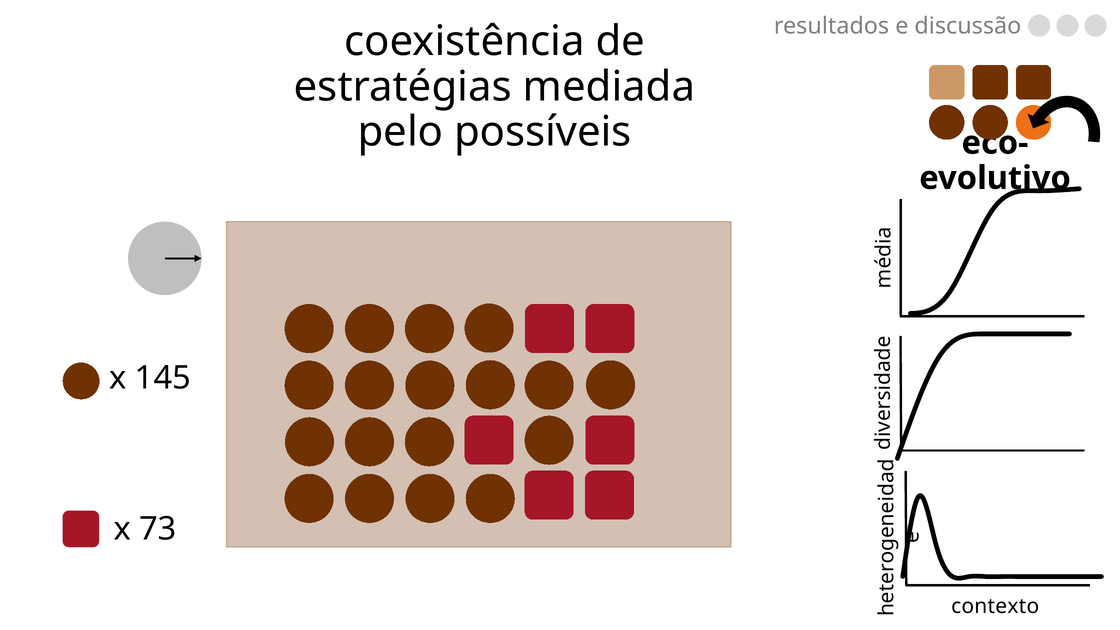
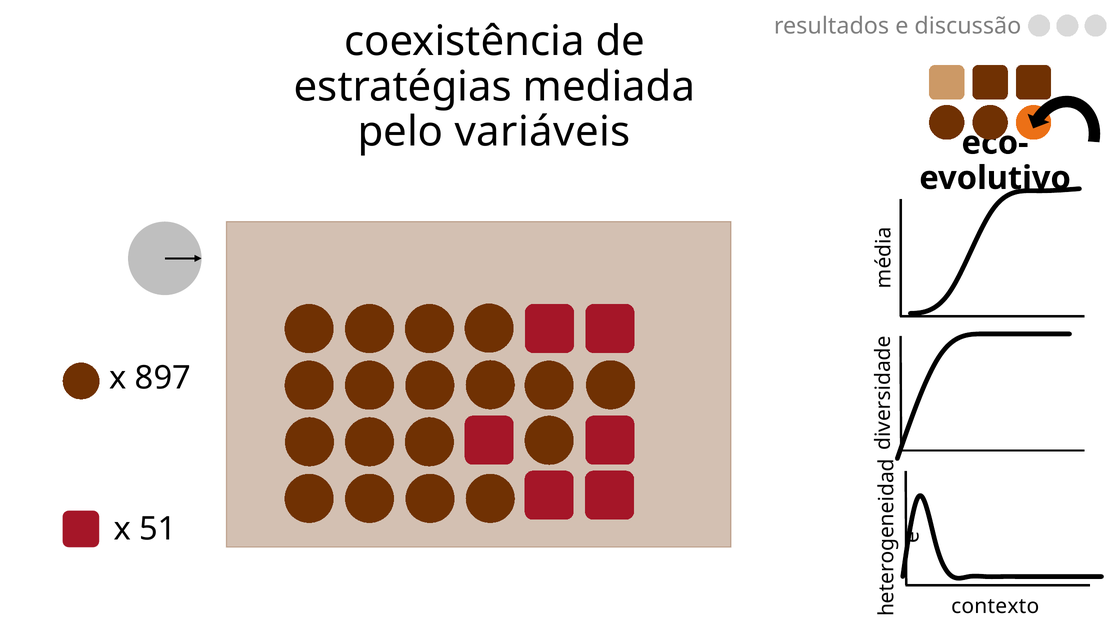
possíveis: possíveis -> variáveis (543, 132)
145: 145 -> 897 (163, 378)
73: 73 -> 51 (158, 529)
